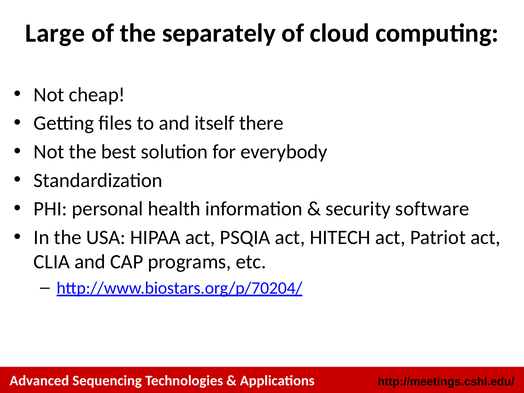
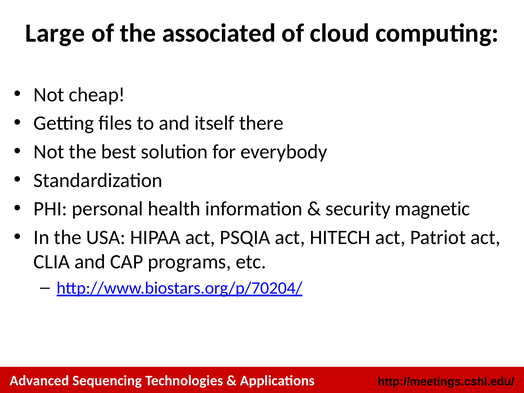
separately: separately -> associated (219, 33)
software: software -> magnetic (433, 209)
